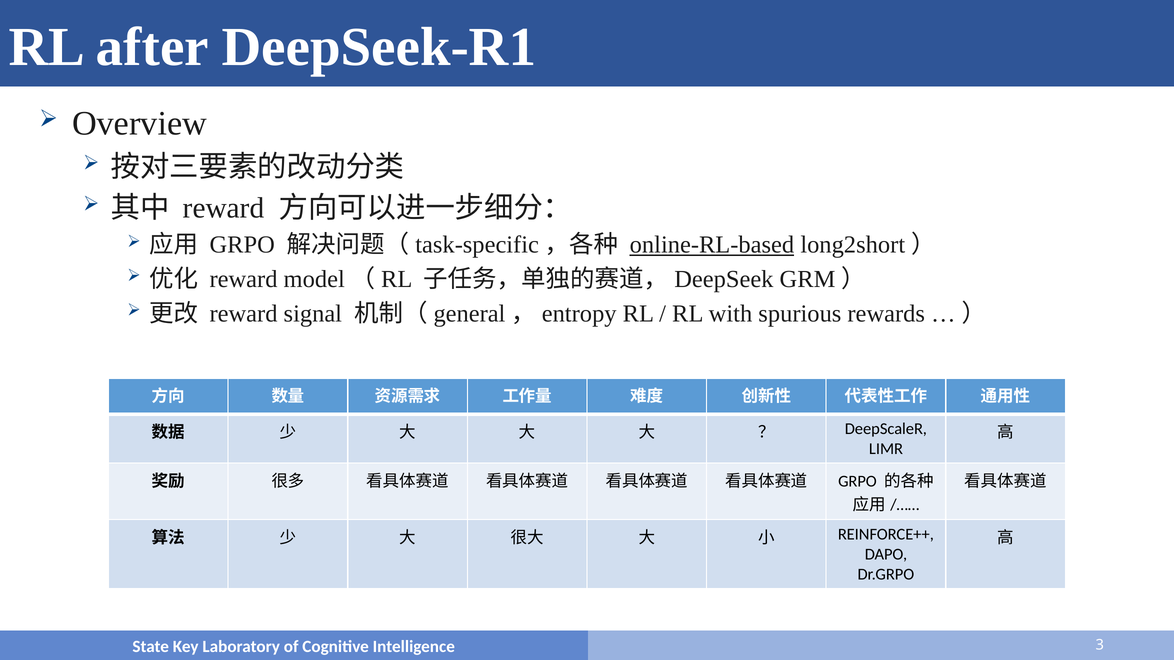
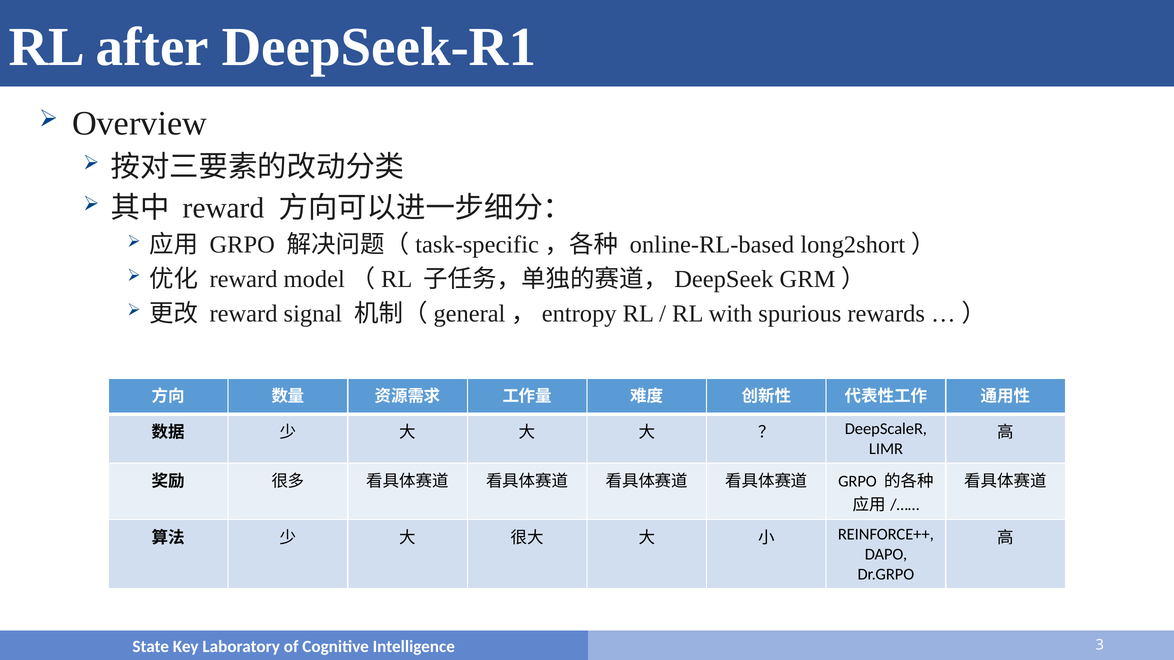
online-RL-based underline: present -> none (712, 245)
